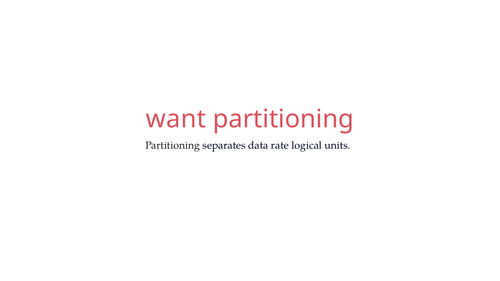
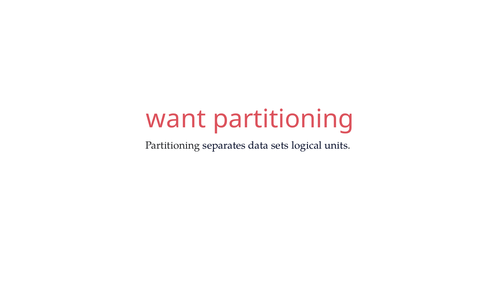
rate: rate -> sets (280, 146)
